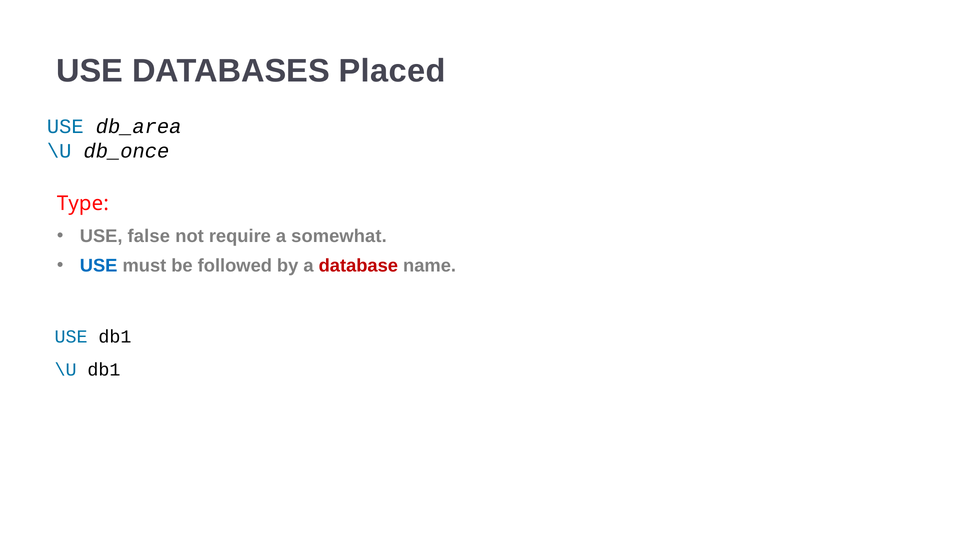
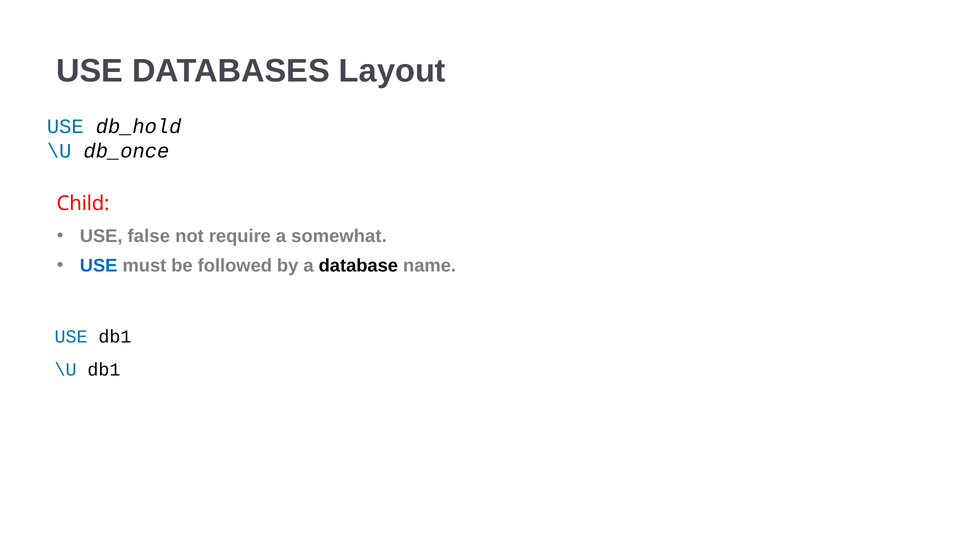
Placed: Placed -> Layout (392, 71)
db_area: db_area -> db_hold (139, 127)
Type: Type -> Child (83, 203)
database colour: red -> black (358, 266)
